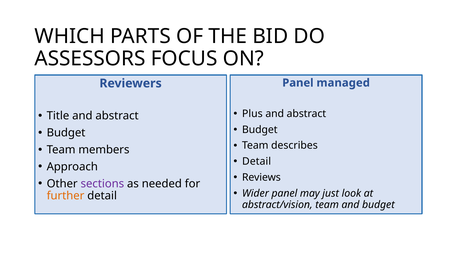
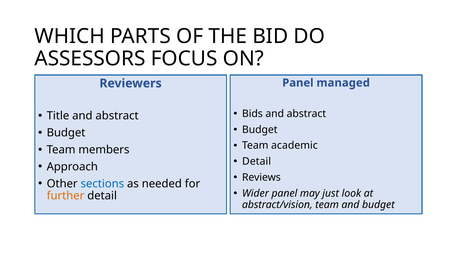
Plus: Plus -> Bids (252, 114)
describes: describes -> academic (294, 145)
sections colour: purple -> blue (102, 183)
